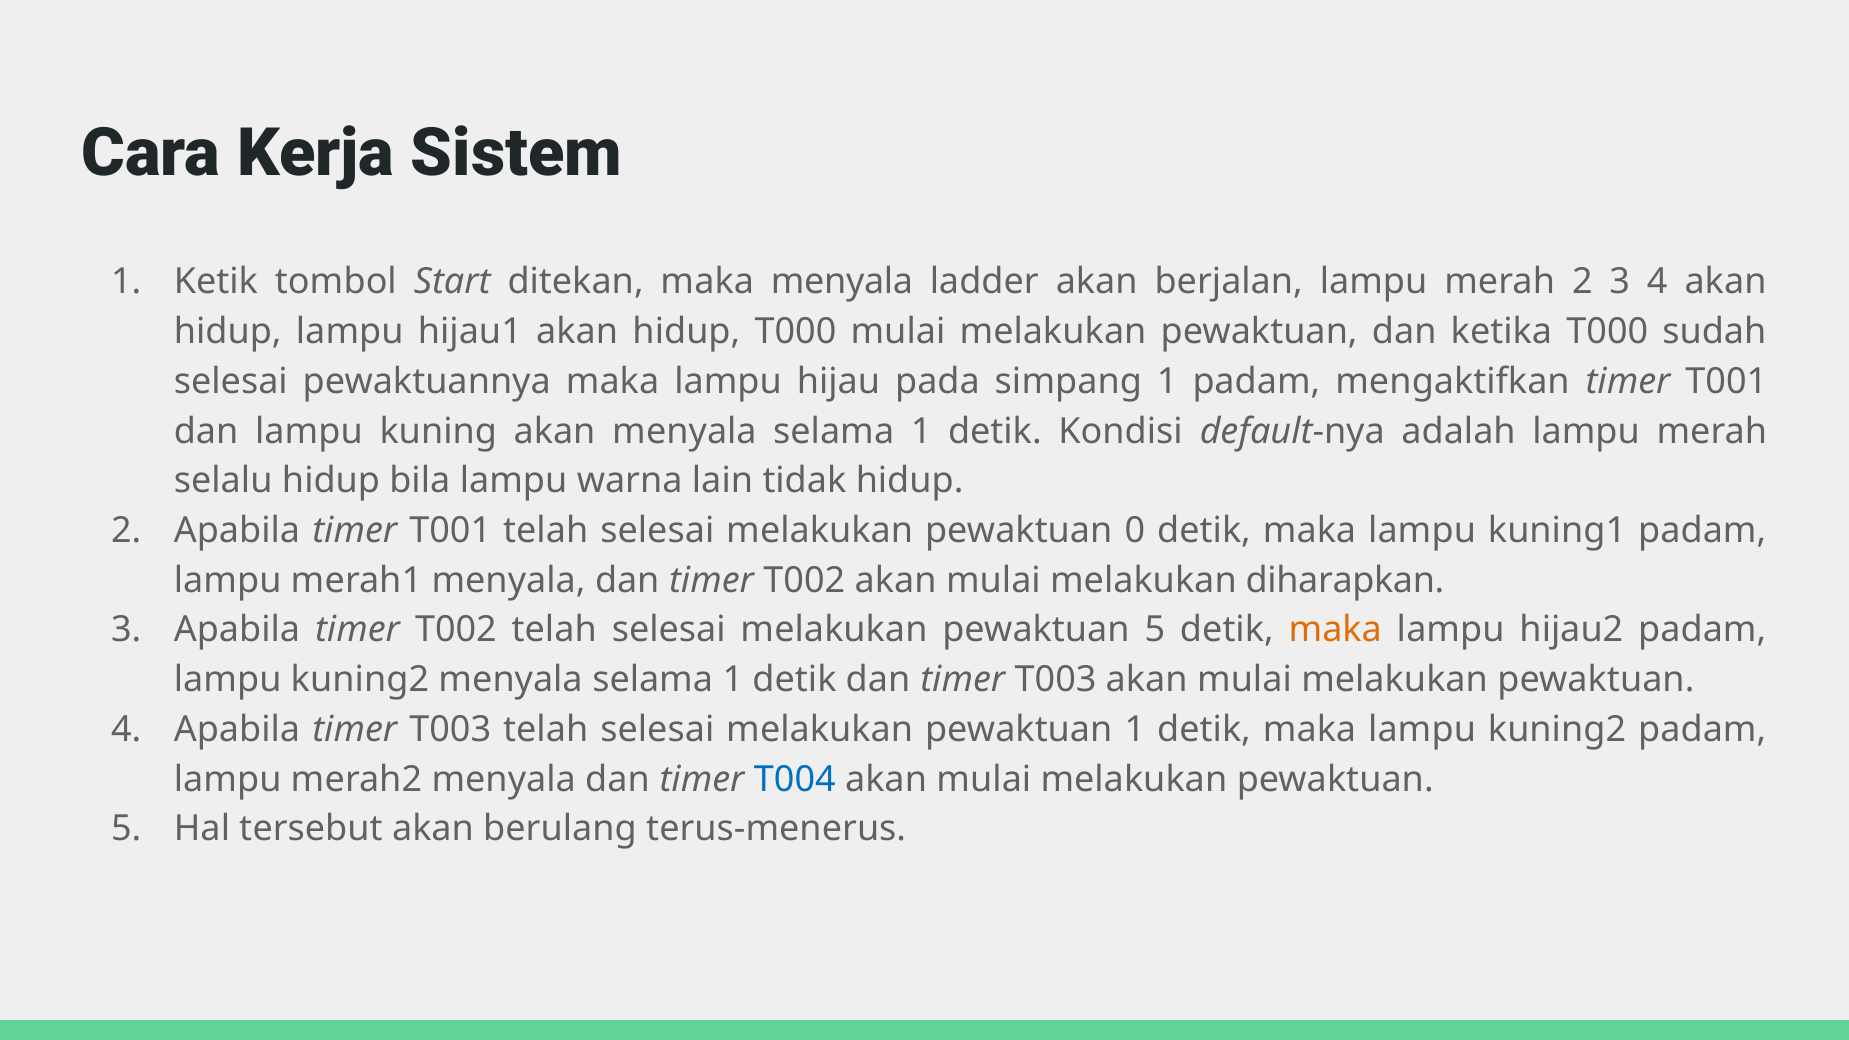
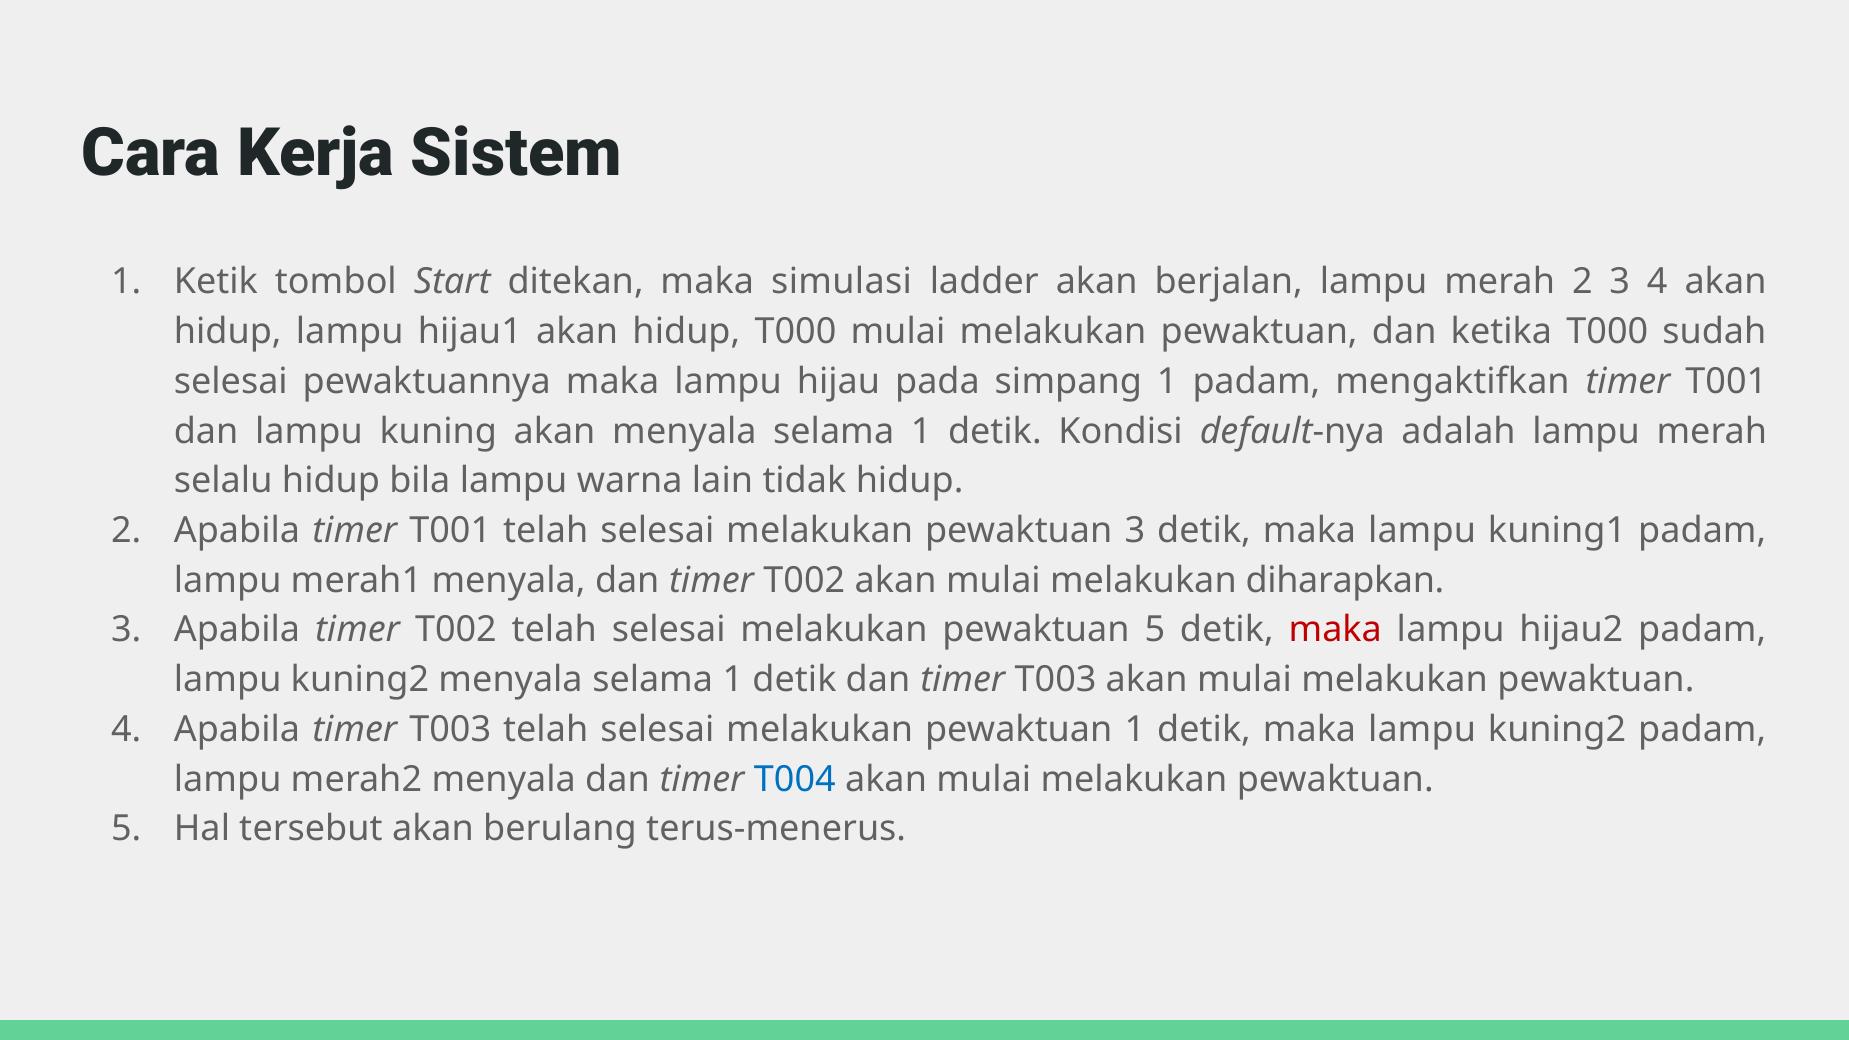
maka menyala: menyala -> simulasi (842, 282)
pewaktuan 0: 0 -> 3 (1135, 531)
maka colour: orange -> red (1335, 630)
